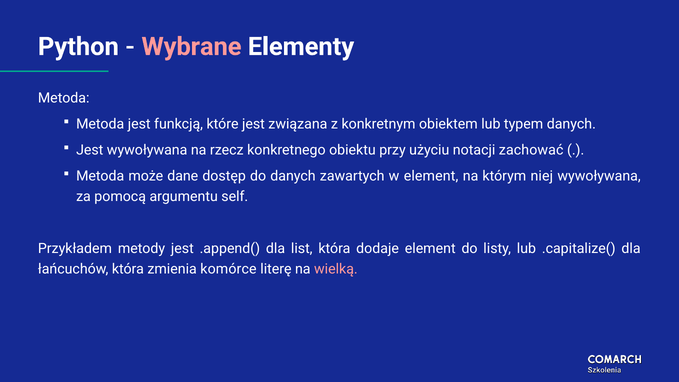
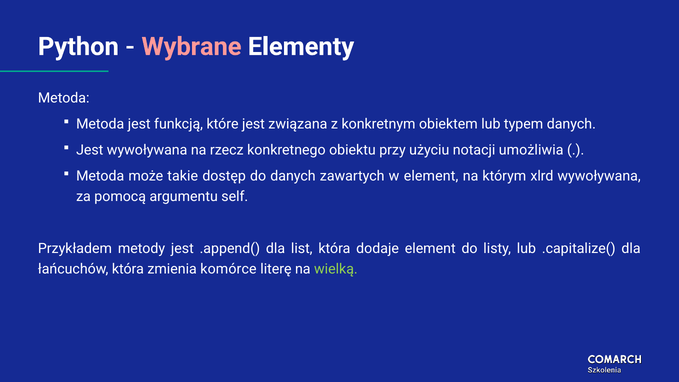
zachować: zachować -> umożliwia (531, 150)
dane: dane -> takie (183, 176)
niej: niej -> xlrd (542, 176)
wielką colour: pink -> light green (336, 269)
